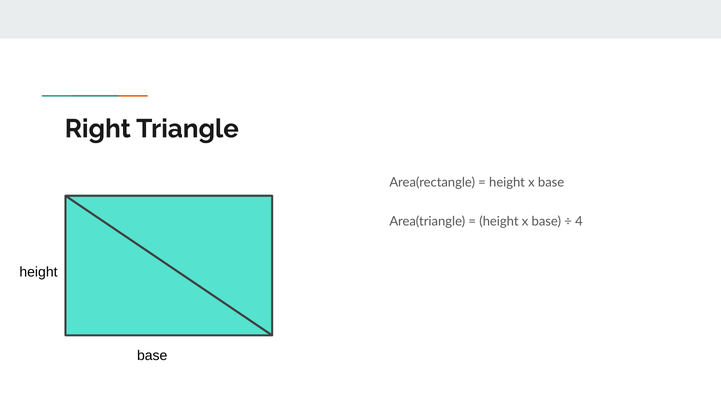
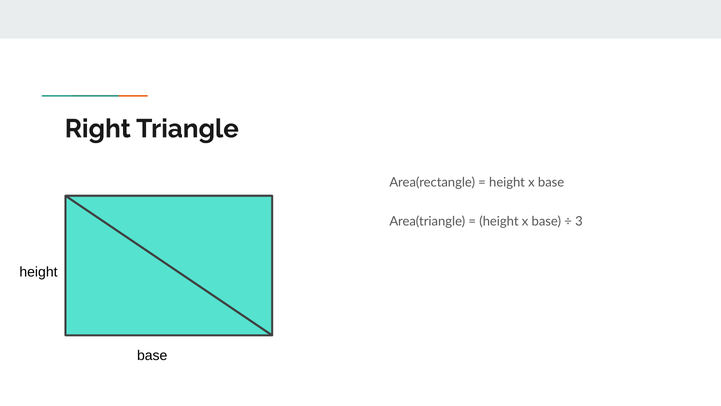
4: 4 -> 3 (579, 221)
